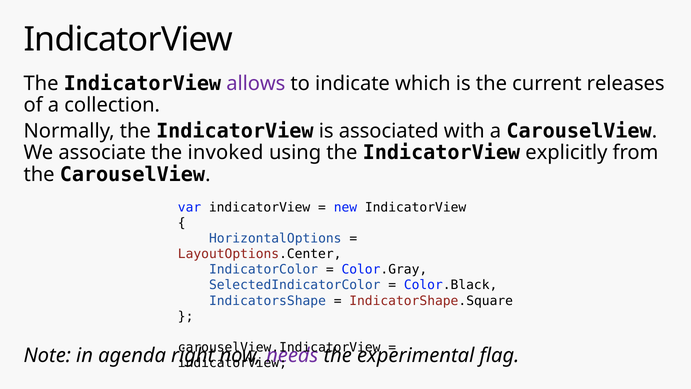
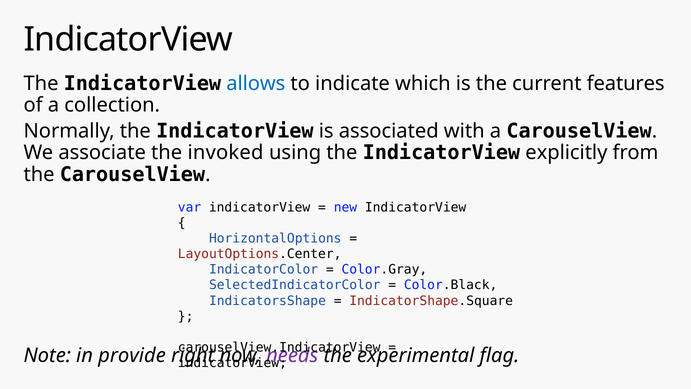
allows colour: purple -> blue (256, 83)
releases: releases -> features (626, 83)
agenda: agenda -> provide (132, 355)
